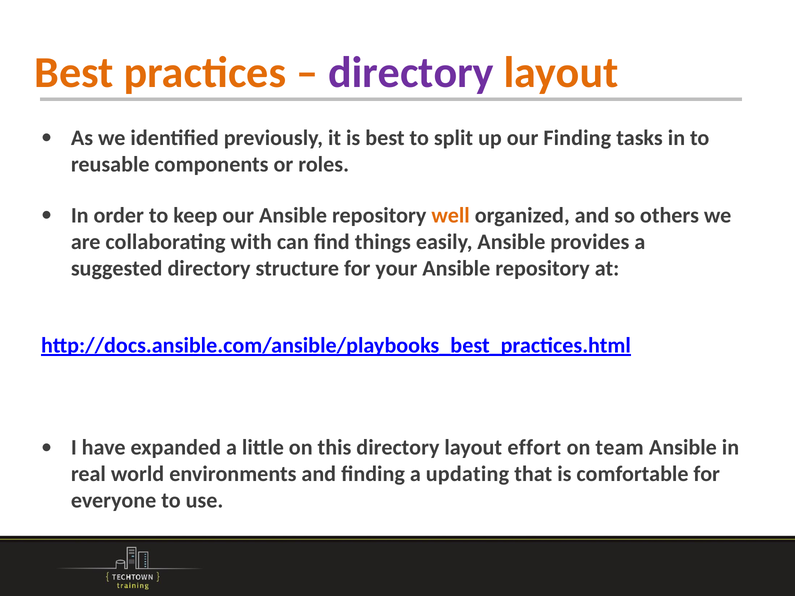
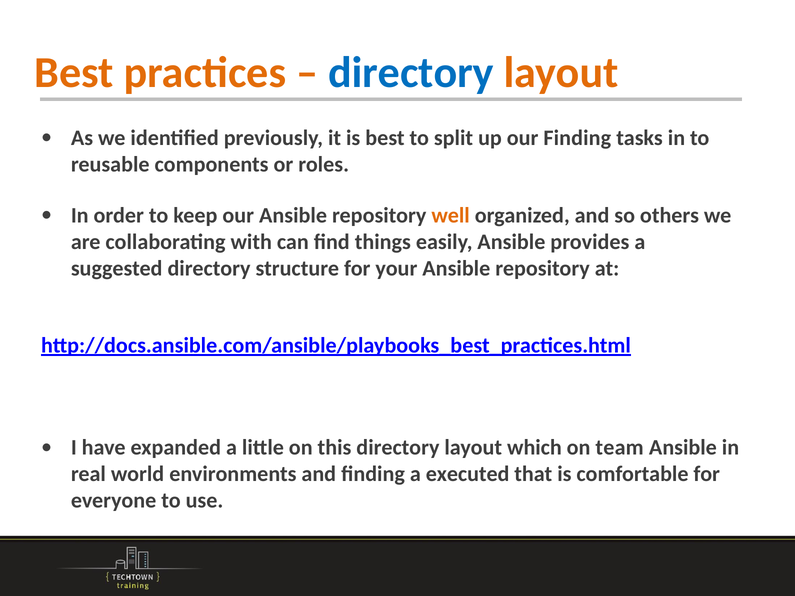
directory colour: purple -> blue (411, 73)
effort: effort -> which (534, 448)
updating: updating -> executed (468, 474)
